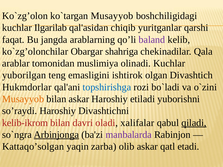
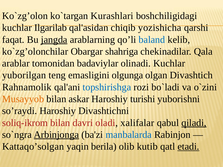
Musayyob: Musayyob -> Kurashlari (112, 16)
yuritganlar: yuritganlar -> yozishicha (160, 28)
jangda underline: none -> present (54, 40)
baland colour: purple -> blue (152, 40)
muslimiya: muslimiya -> badaviylar (98, 63)
ishtirok: ishtirok -> olgunga (127, 75)
Hukmdorlar: Hukmdorlar -> Rahnamolik (27, 87)
etiladi: etiladi -> turishi (143, 99)
kеlib-ikrom: kеlib-ikrom -> soliq-ikrom (25, 123)
manbalarda colour: purple -> blue (129, 135)
zarba: zarba -> berila (104, 147)
olib askar: askar -> kutib (147, 147)
etadi underline: none -> present (188, 147)
